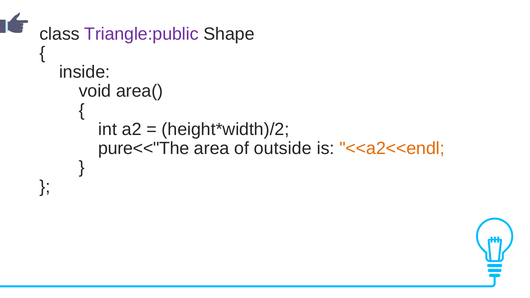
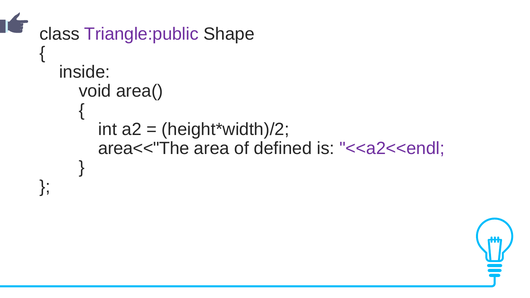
pure<<"The: pure<<"The -> area<<"The (144, 148)
outside: outside -> defined (283, 148)
<<a2<<endl colour: orange -> purple (392, 148)
